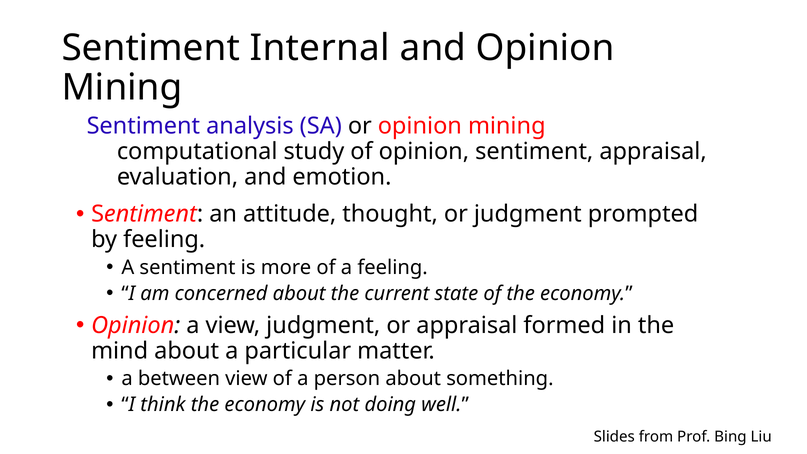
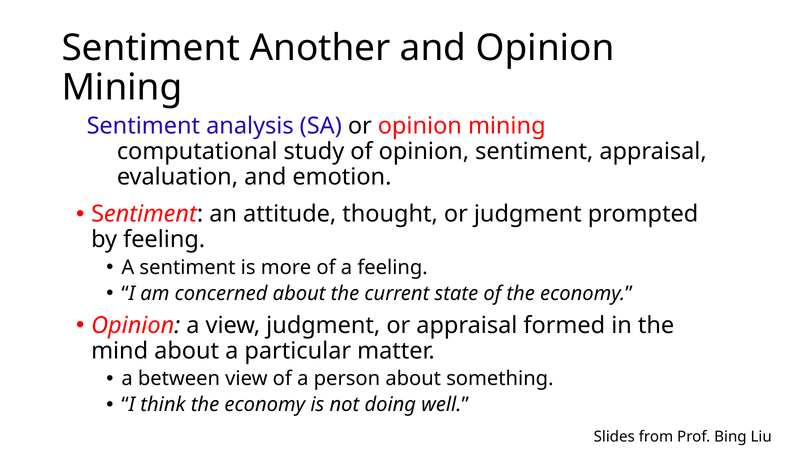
Internal: Internal -> Another (320, 48)
